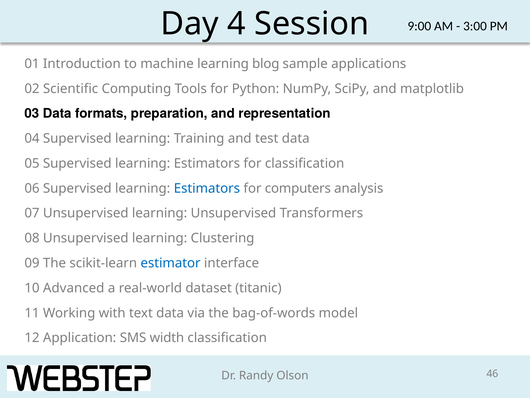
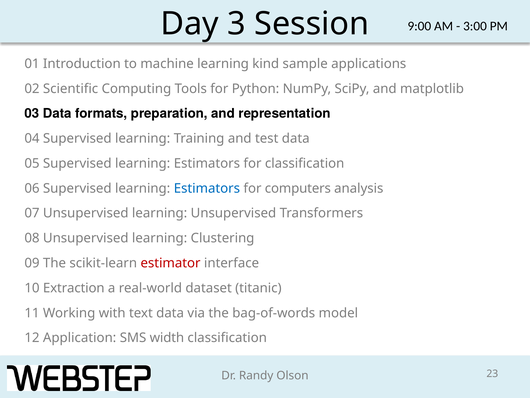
4: 4 -> 3 (237, 24)
blog: blog -> kind (266, 64)
estimator colour: blue -> red (171, 263)
Advanced: Advanced -> Extraction (74, 288)
46: 46 -> 23 (492, 373)
